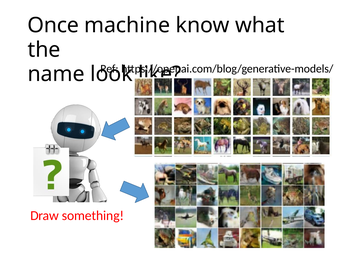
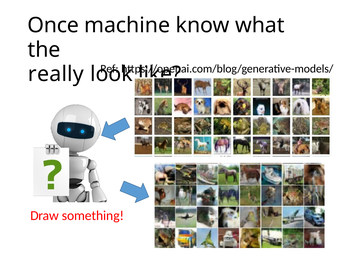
name: name -> really (56, 74)
